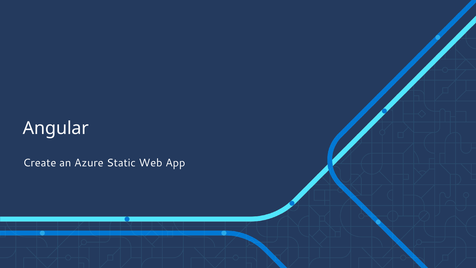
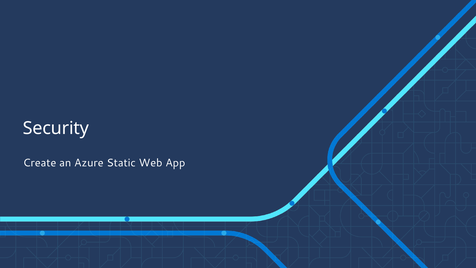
Angular: Angular -> Security (56, 128)
